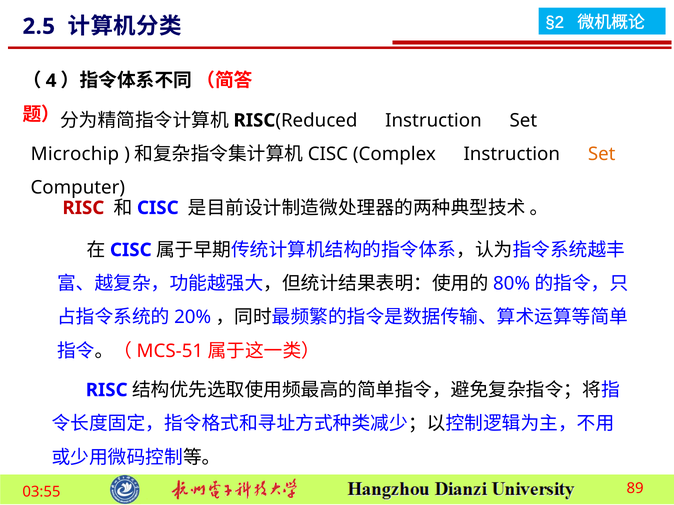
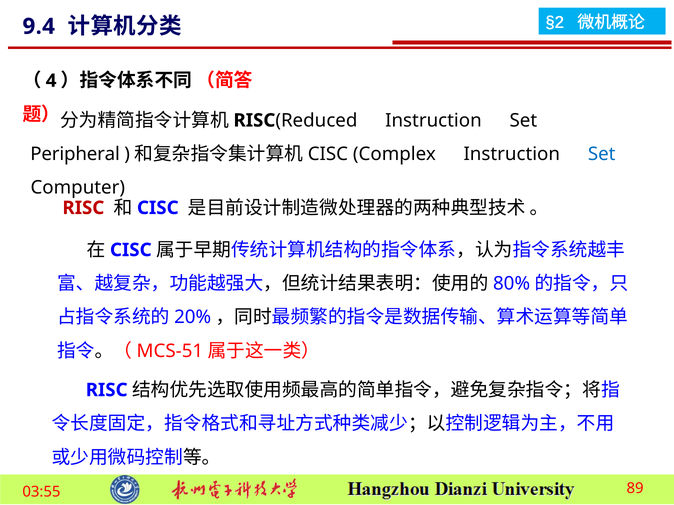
2.5: 2.5 -> 9.4 (39, 26)
Microchip: Microchip -> Peripheral (75, 154)
Set colour: orange -> blue (602, 154)
